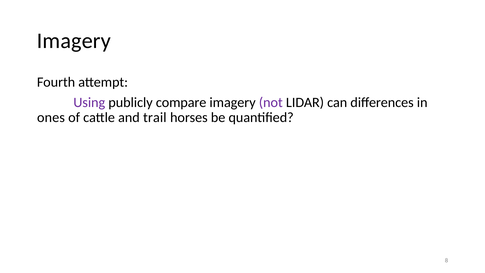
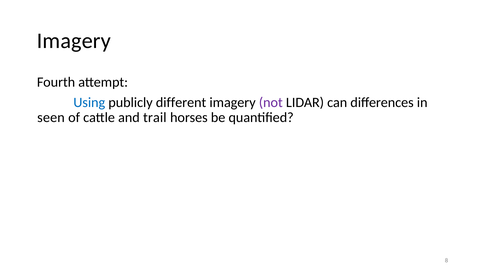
Using colour: purple -> blue (89, 102)
compare: compare -> different (181, 102)
ones: ones -> seen (51, 118)
